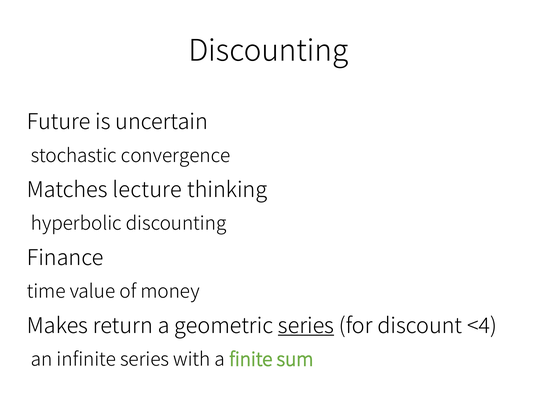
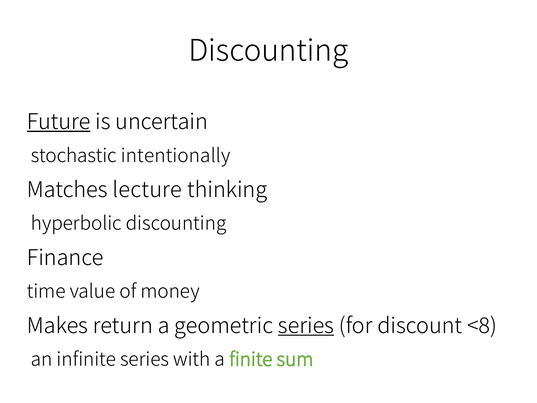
Future underline: none -> present (59, 122)
convergence: convergence -> intentionally (176, 156)
<4: <4 -> <8 (482, 326)
